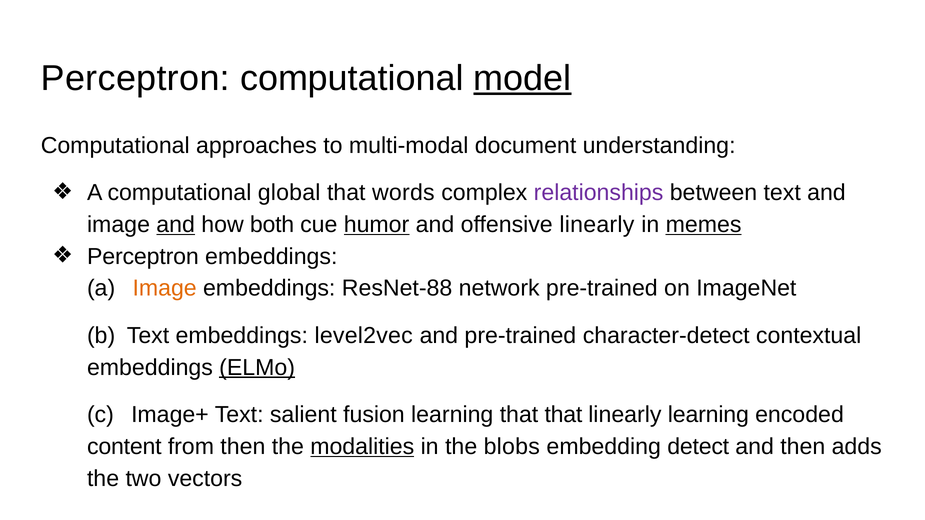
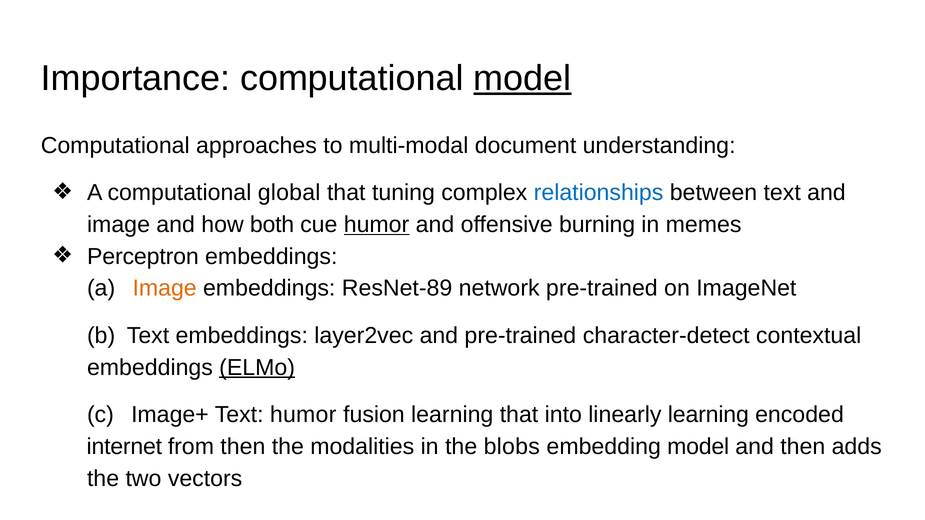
Perceptron: Perceptron -> Importance (136, 78)
words: words -> tuning (403, 193)
relationships colour: purple -> blue (599, 193)
and underline: present -> none (176, 225)
offensive linearly: linearly -> burning (597, 225)
memes underline: present -> none (704, 225)
ResNet-88: ResNet-88 -> ResNet-89 (397, 288)
level2vec: level2vec -> layer2vec (364, 336)
Text salient: salient -> humor (303, 415)
that that: that -> into (563, 415)
content: content -> internet (124, 447)
modalities underline: present -> none (362, 447)
embedding detect: detect -> model (698, 447)
